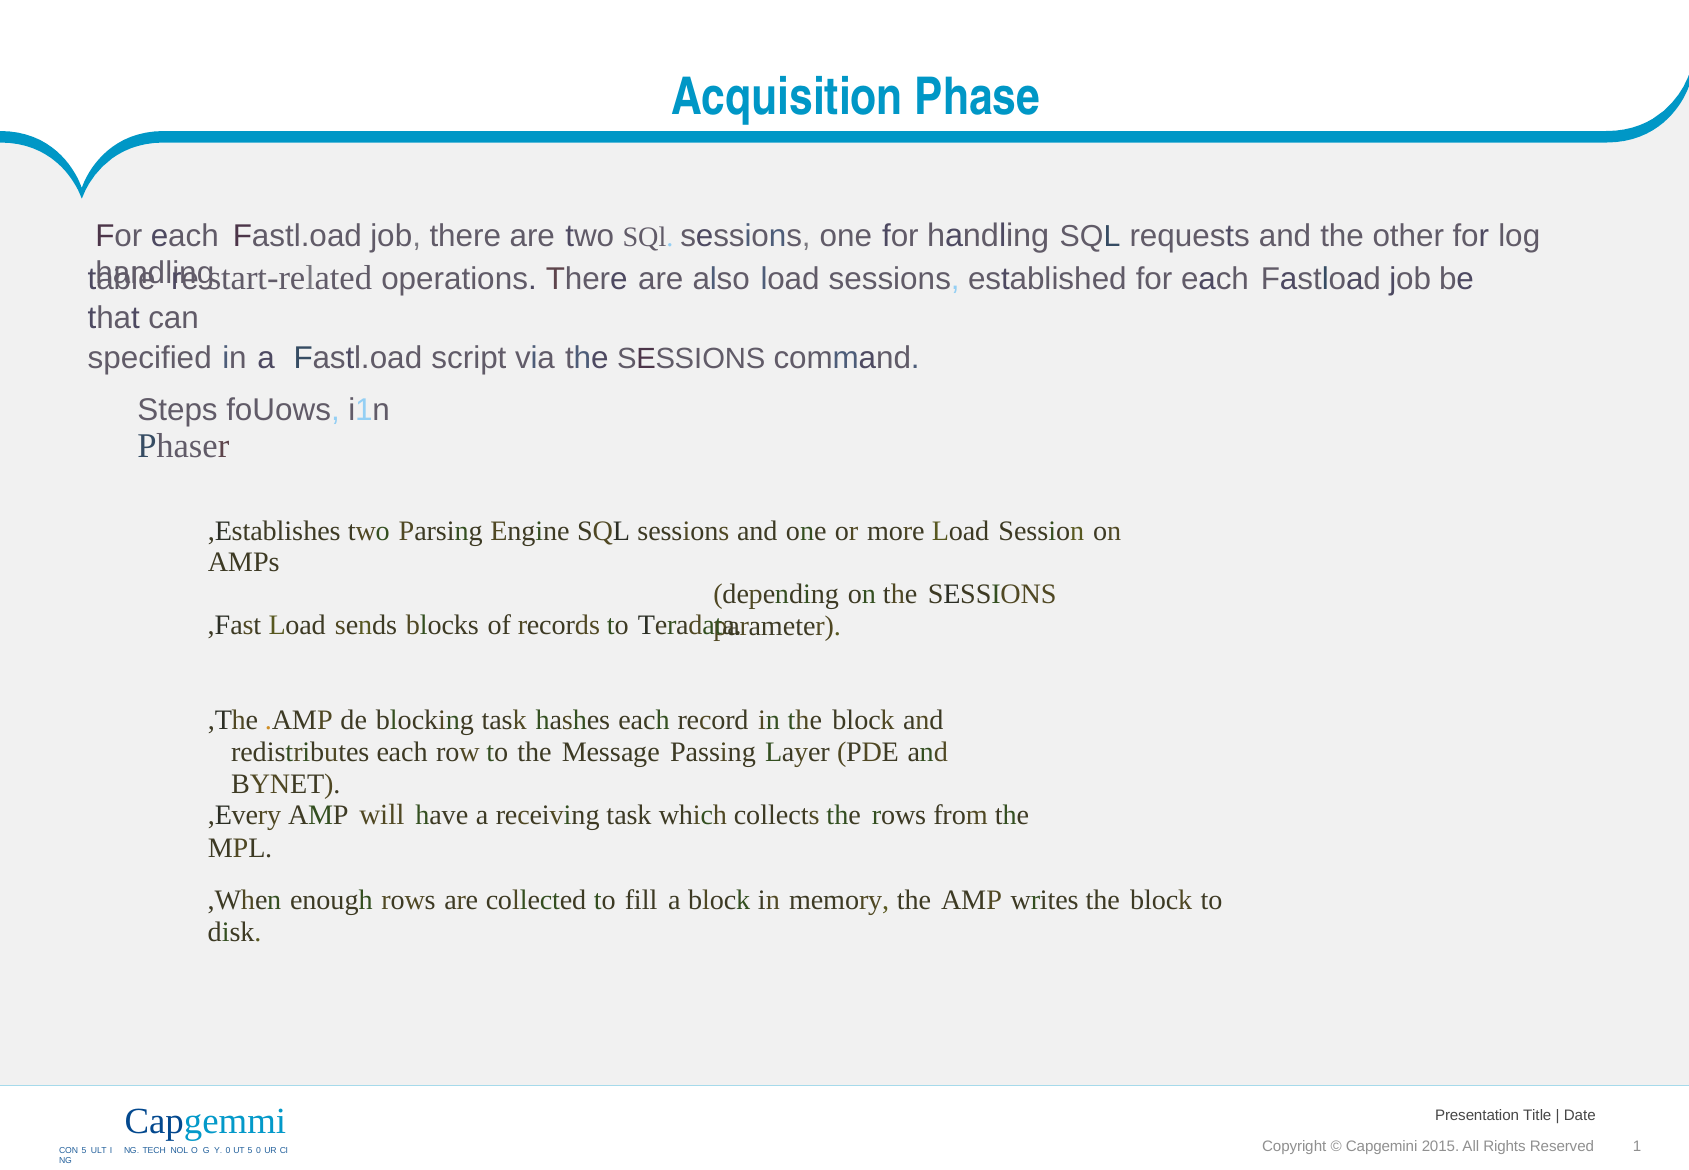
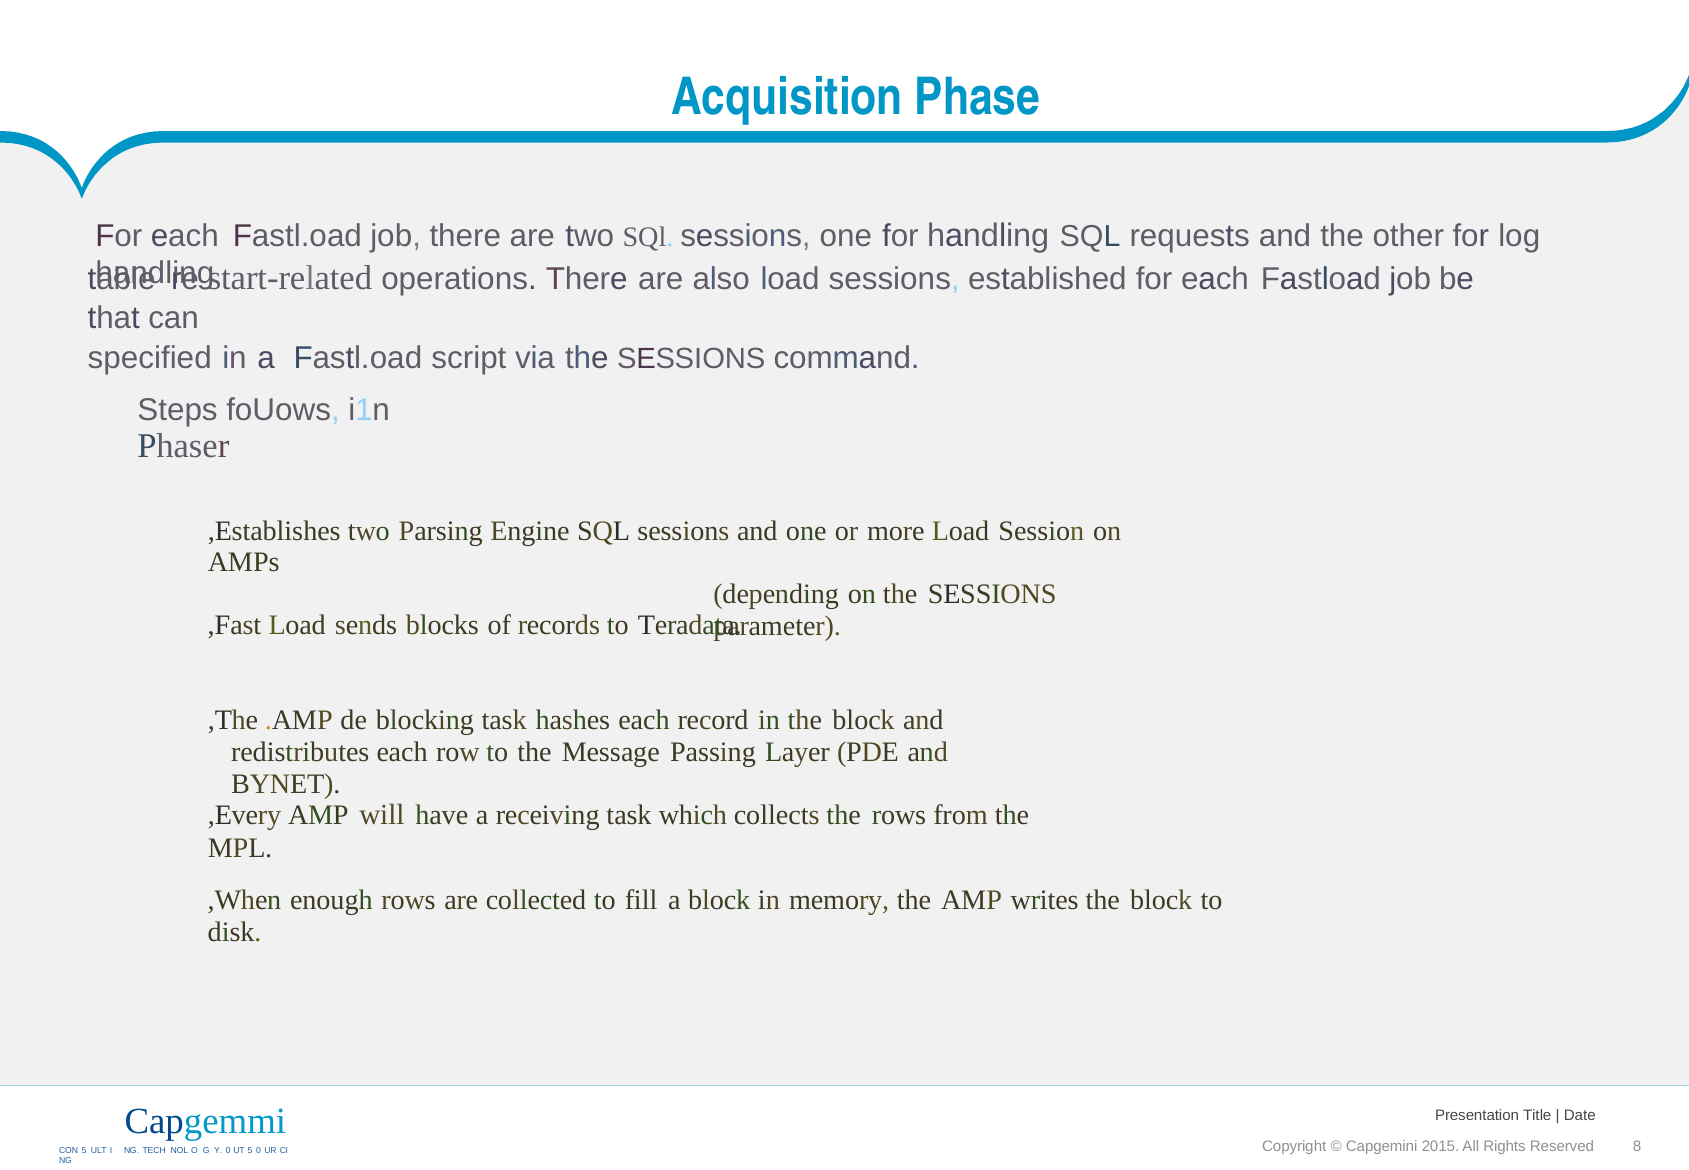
1: 1 -> 8 (1637, 1145)
